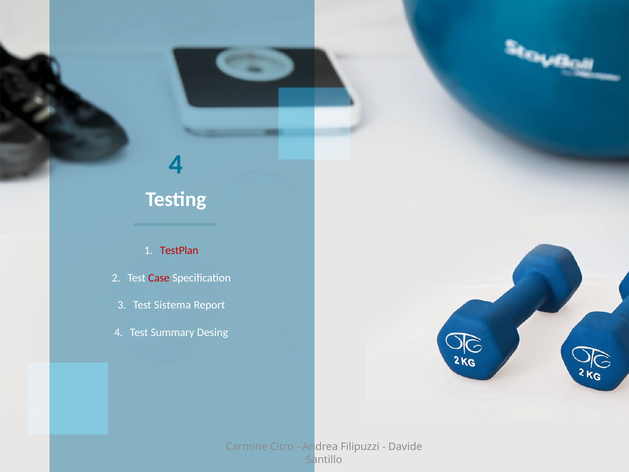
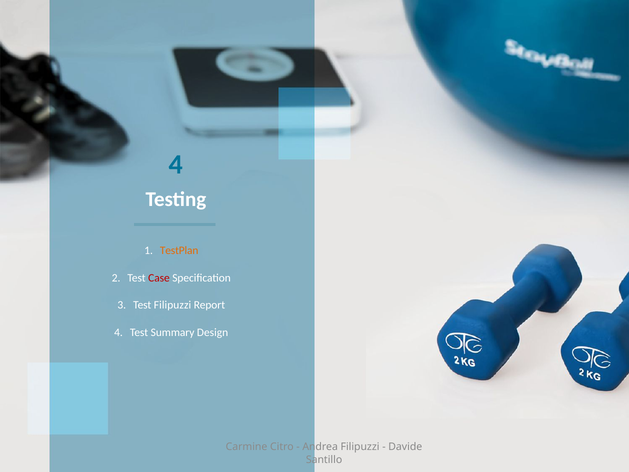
TestPlan colour: red -> orange (179, 250)
Test Sistema: Sistema -> Filipuzzi (173, 305)
Desing: Desing -> Design (213, 332)
